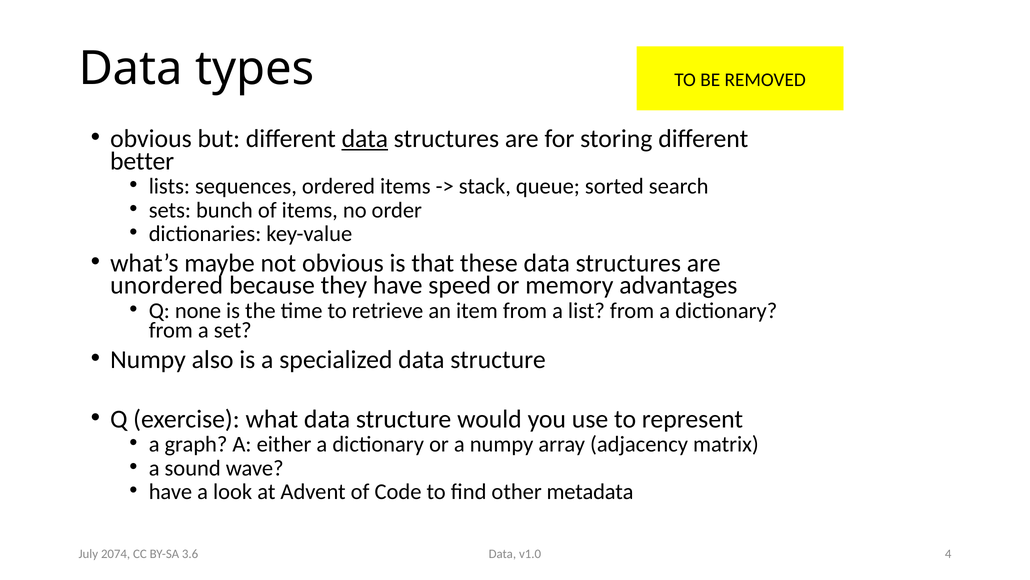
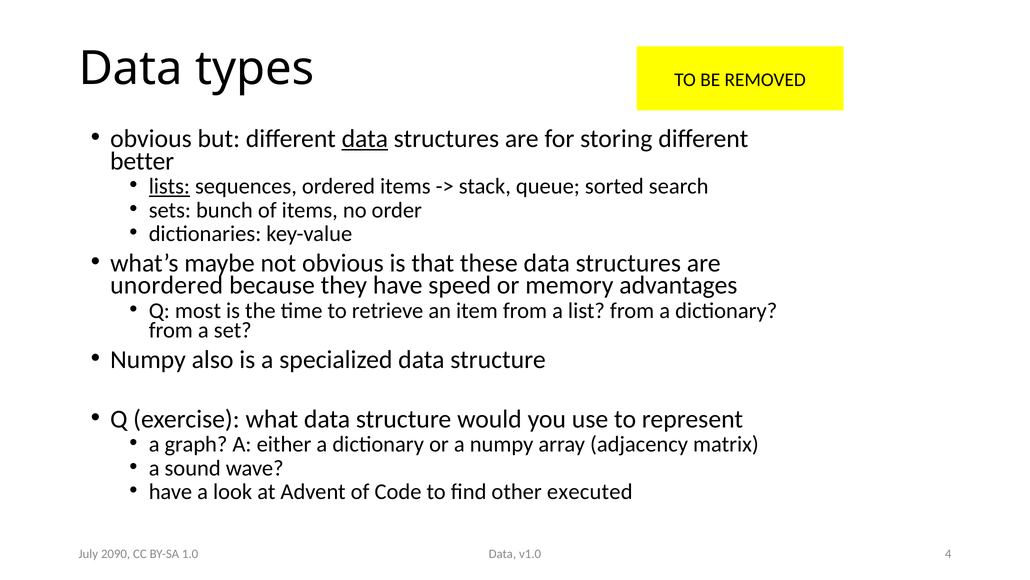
lists underline: none -> present (169, 186)
none: none -> most (198, 310)
metadata: metadata -> executed (590, 491)
2074: 2074 -> 2090 (116, 553)
3.6: 3.6 -> 1.0 (190, 553)
